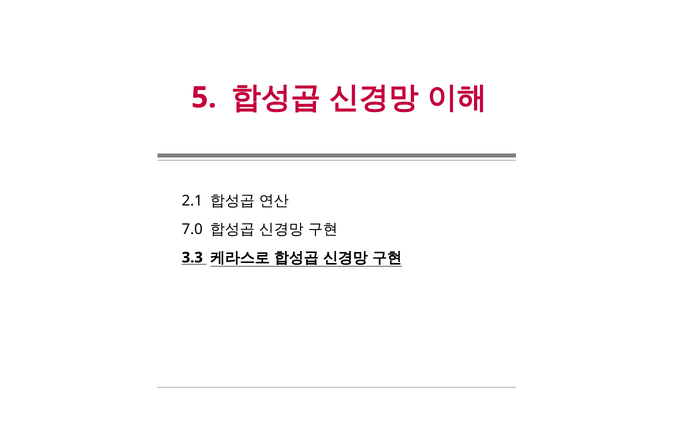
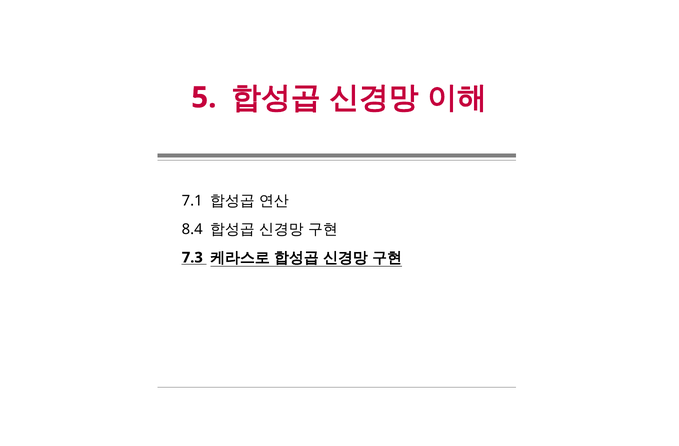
2.1: 2.1 -> 7.1 (192, 201)
7.0: 7.0 -> 8.4 (192, 229)
3.3: 3.3 -> 7.3 (192, 258)
